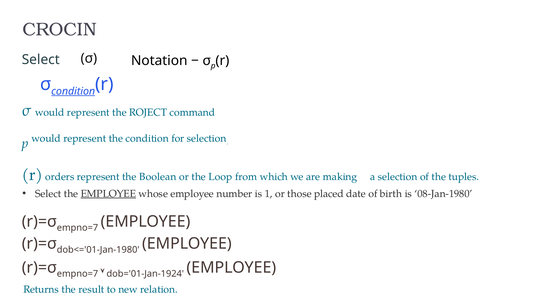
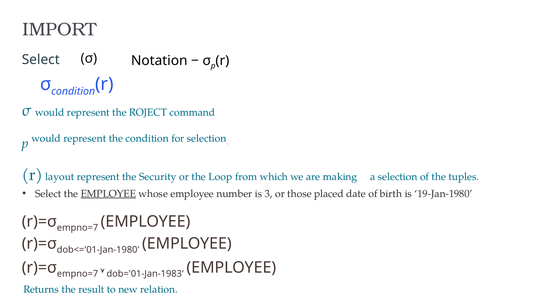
CROCIN: CROCIN -> IMPORT (59, 29)
condition underline: present -> none (73, 91)
orders: orders -> layout (60, 177)
Boolean: Boolean -> Security (158, 177)
1: 1 -> 3 (269, 194)
08-Jan-1980: 08-Jan-1980 -> 19-Jan-1980 (444, 194)
dob='01-Jan-1924: dob='01-Jan-1924 -> dob='01-Jan-1983 (145, 274)
